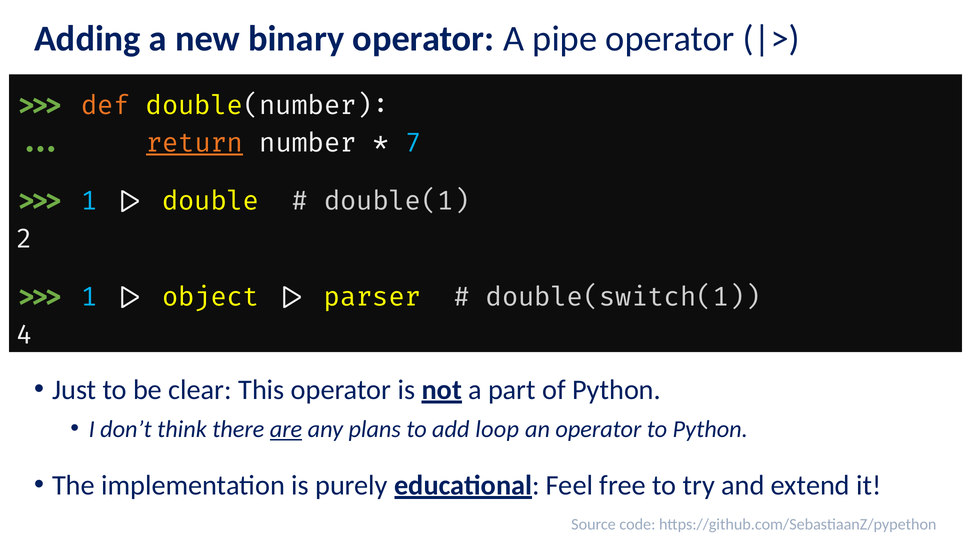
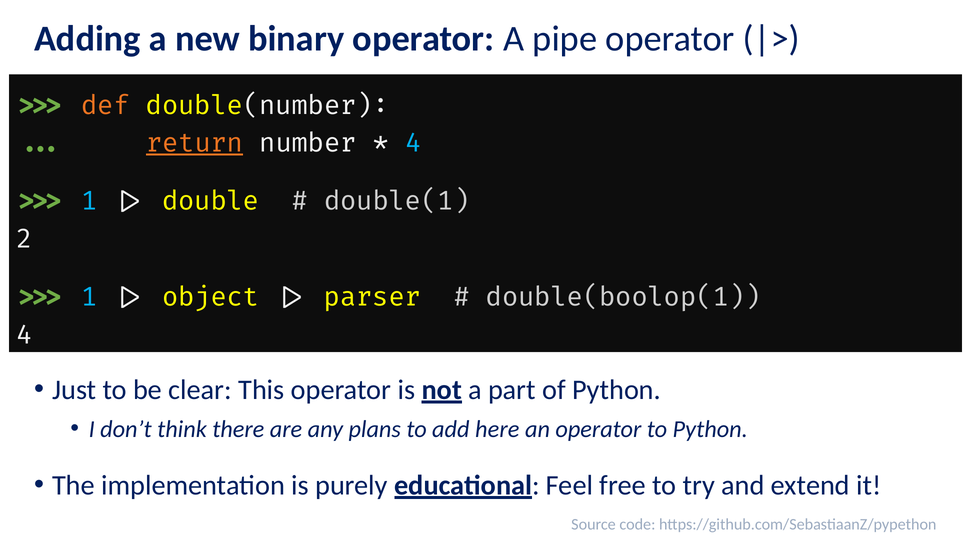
7: 7 -> 4 (413, 143)
double(switch(1: double(switch(1 -> double(boolop(1 (624, 297)
are underline: present -> none (286, 429)
loop: loop -> here (497, 429)
